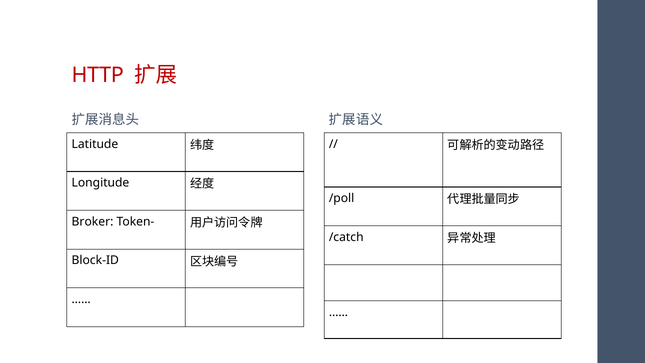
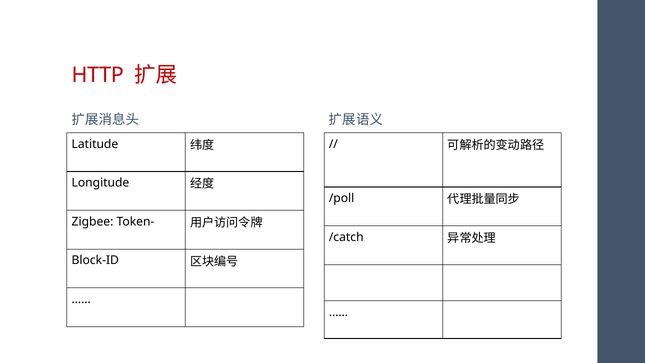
Broker: Broker -> Zigbee (93, 222)
